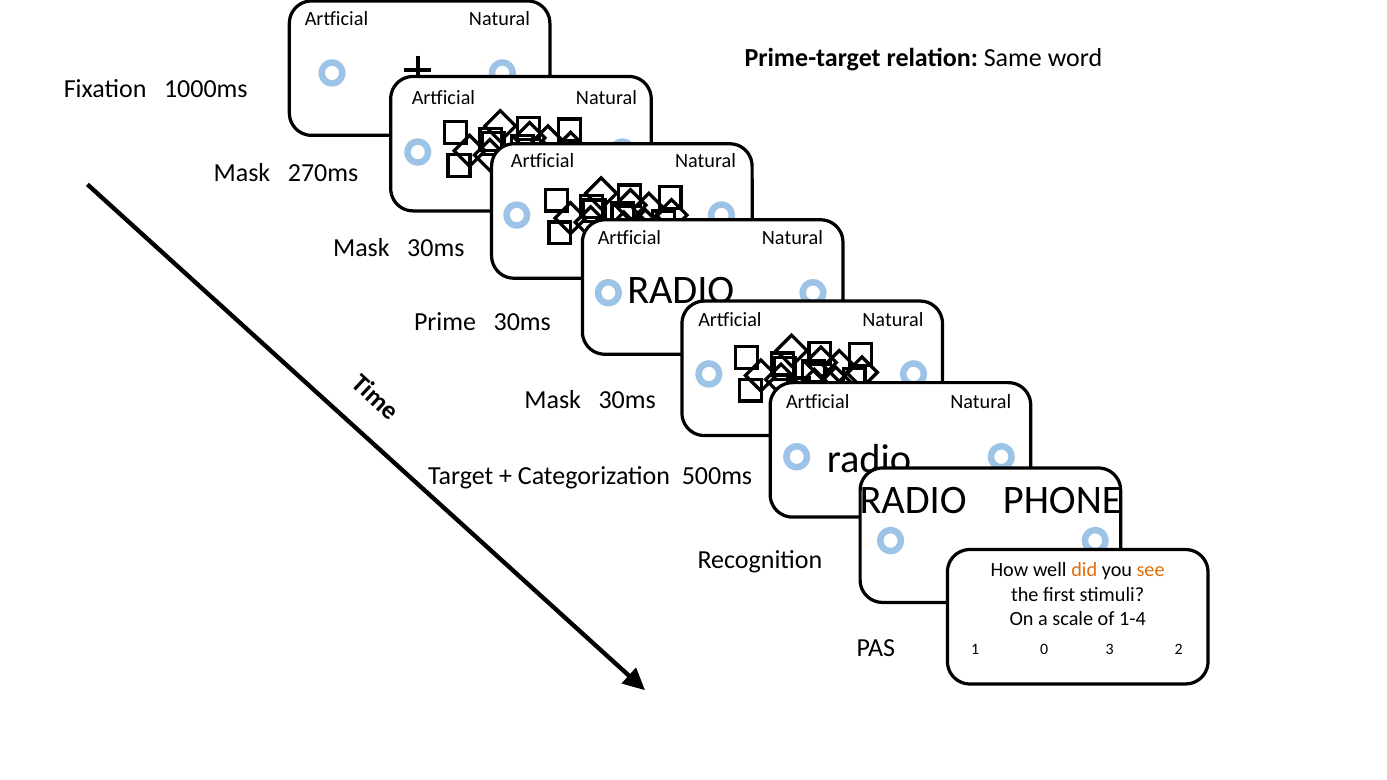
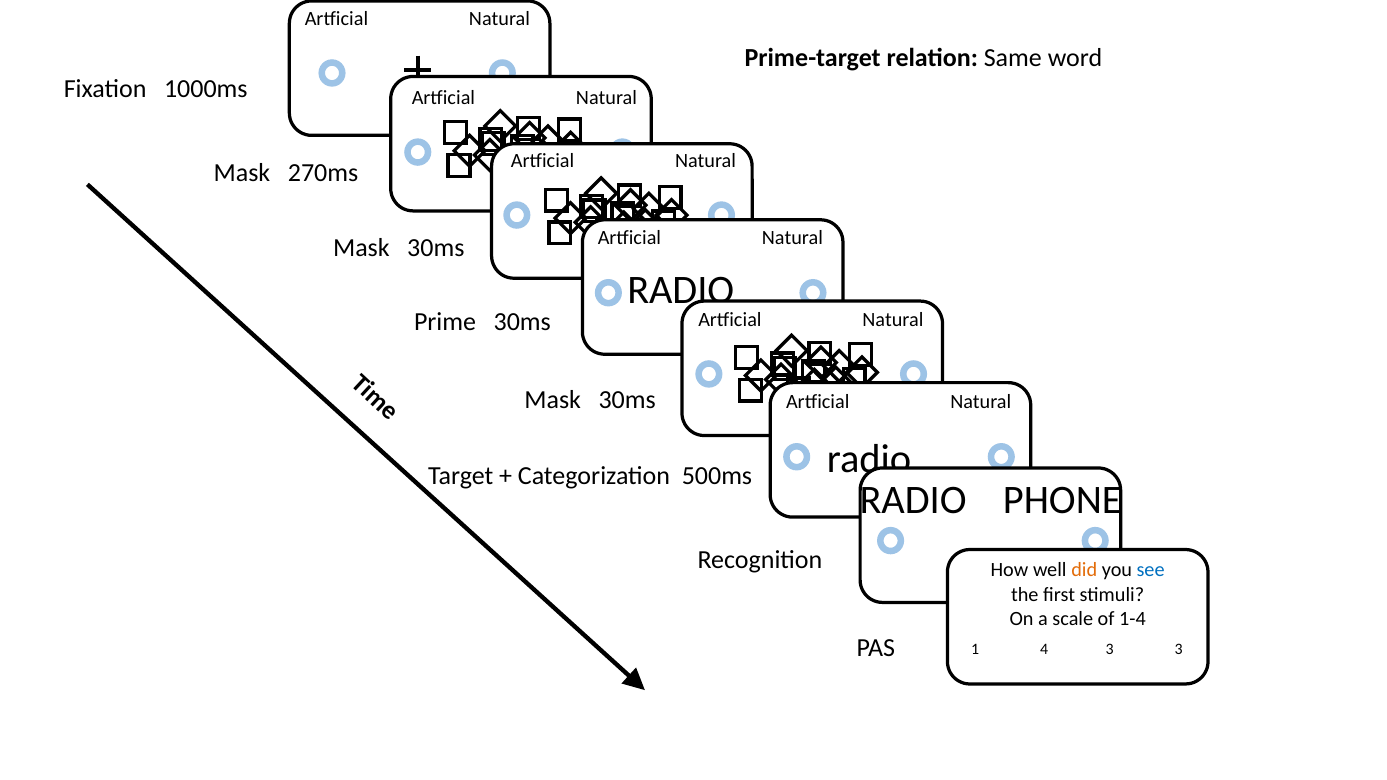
see colour: orange -> blue (1151, 570)
0: 0 -> 4 (1044, 649)
3 2: 2 -> 3 (1179, 649)
